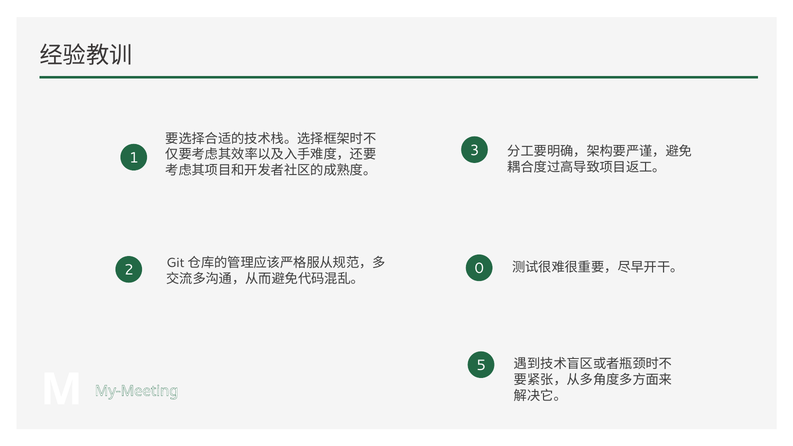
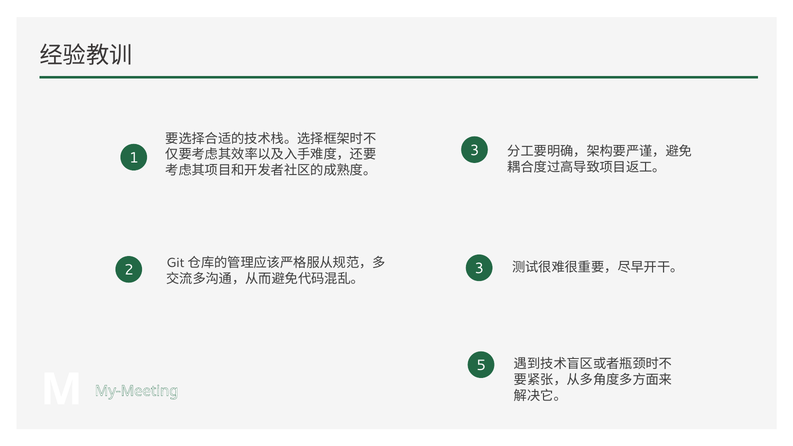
2 0: 0 -> 3 (479, 268)
